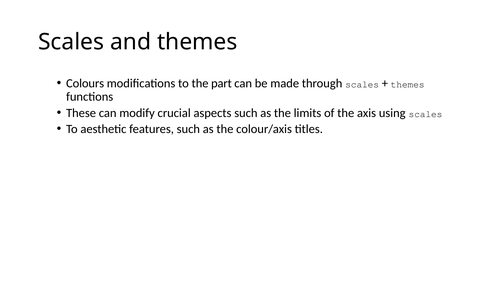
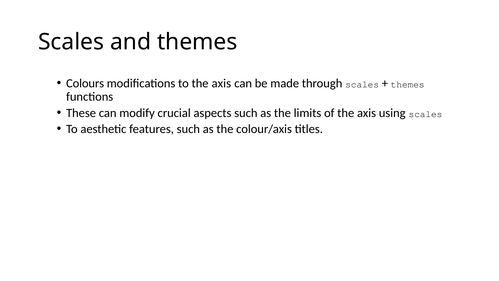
to the part: part -> axis (221, 83)
